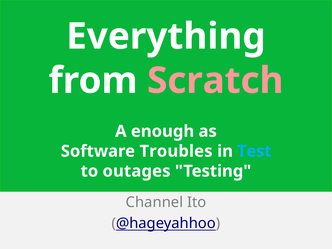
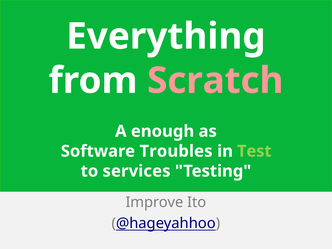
Test colour: light blue -> light green (254, 151)
outages: outages -> services (137, 171)
Channel: Channel -> Improve (154, 202)
